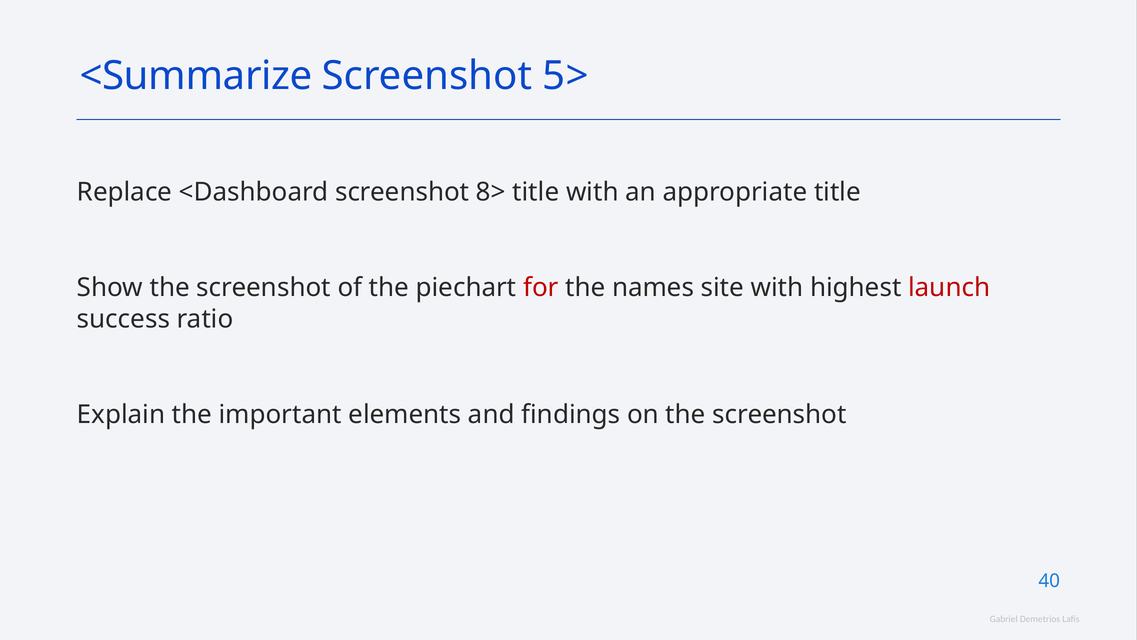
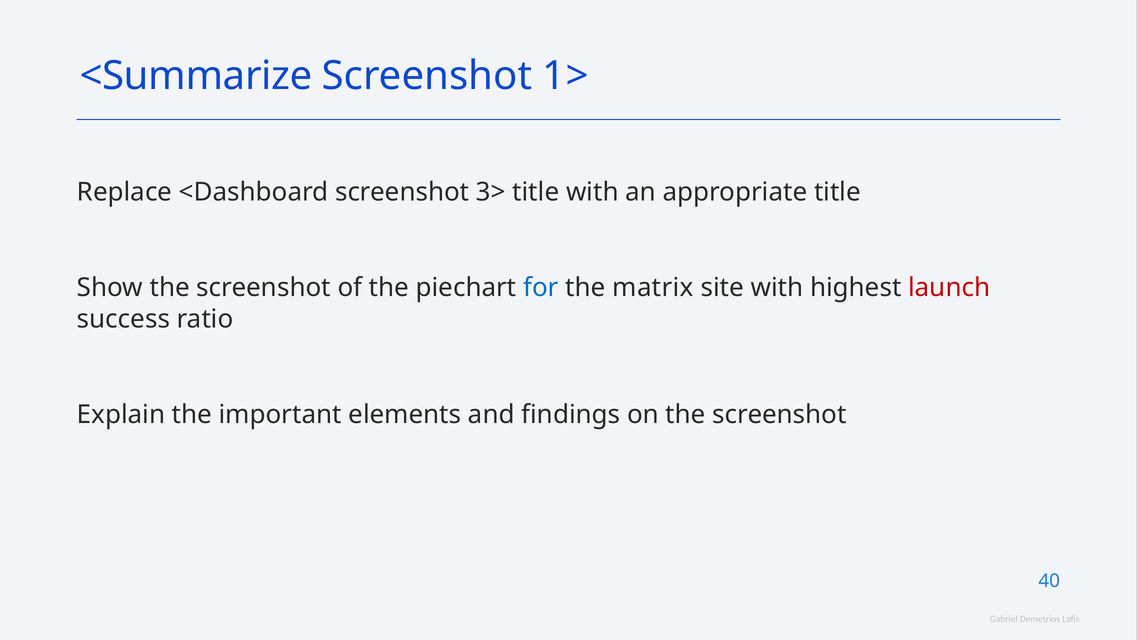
5>: 5> -> 1> (566, 76)
8>: 8> -> 3> (491, 192)
for colour: red -> blue (541, 288)
names: names -> matrix (653, 288)
